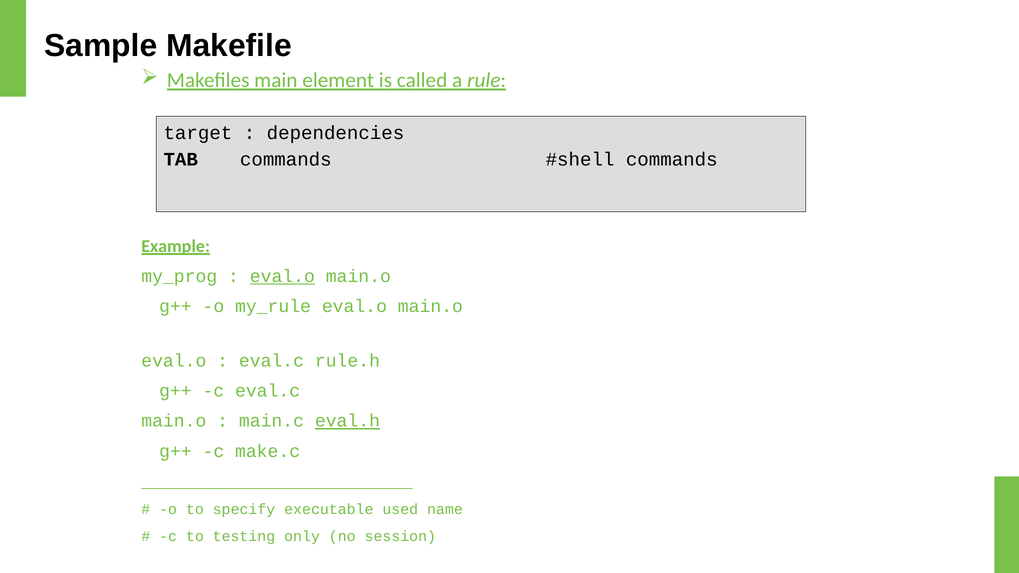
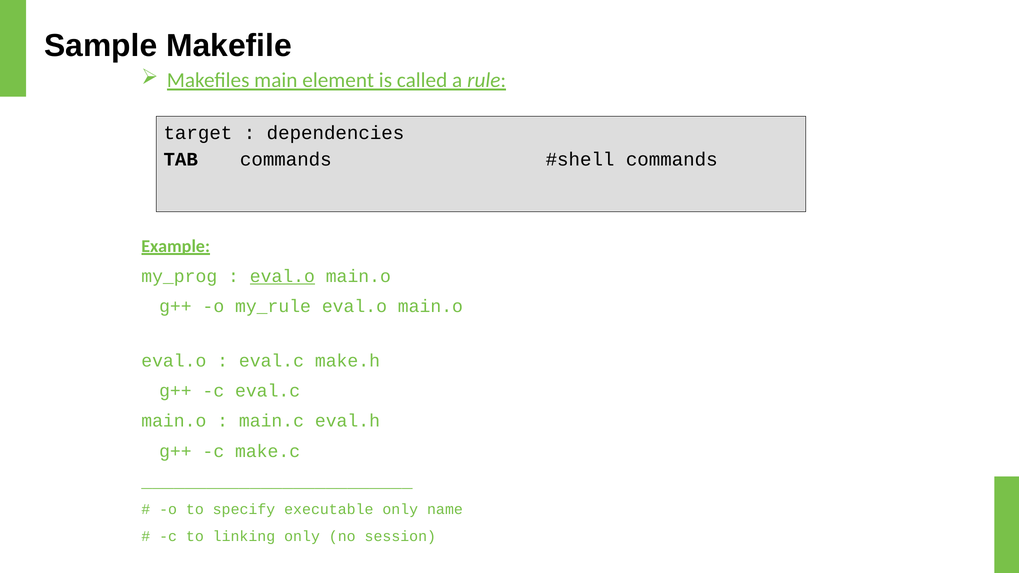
rule.h: rule.h -> make.h (347, 361)
eval.h underline: present -> none (347, 421)
executable used: used -> only (400, 510)
testing: testing -> linking (244, 536)
